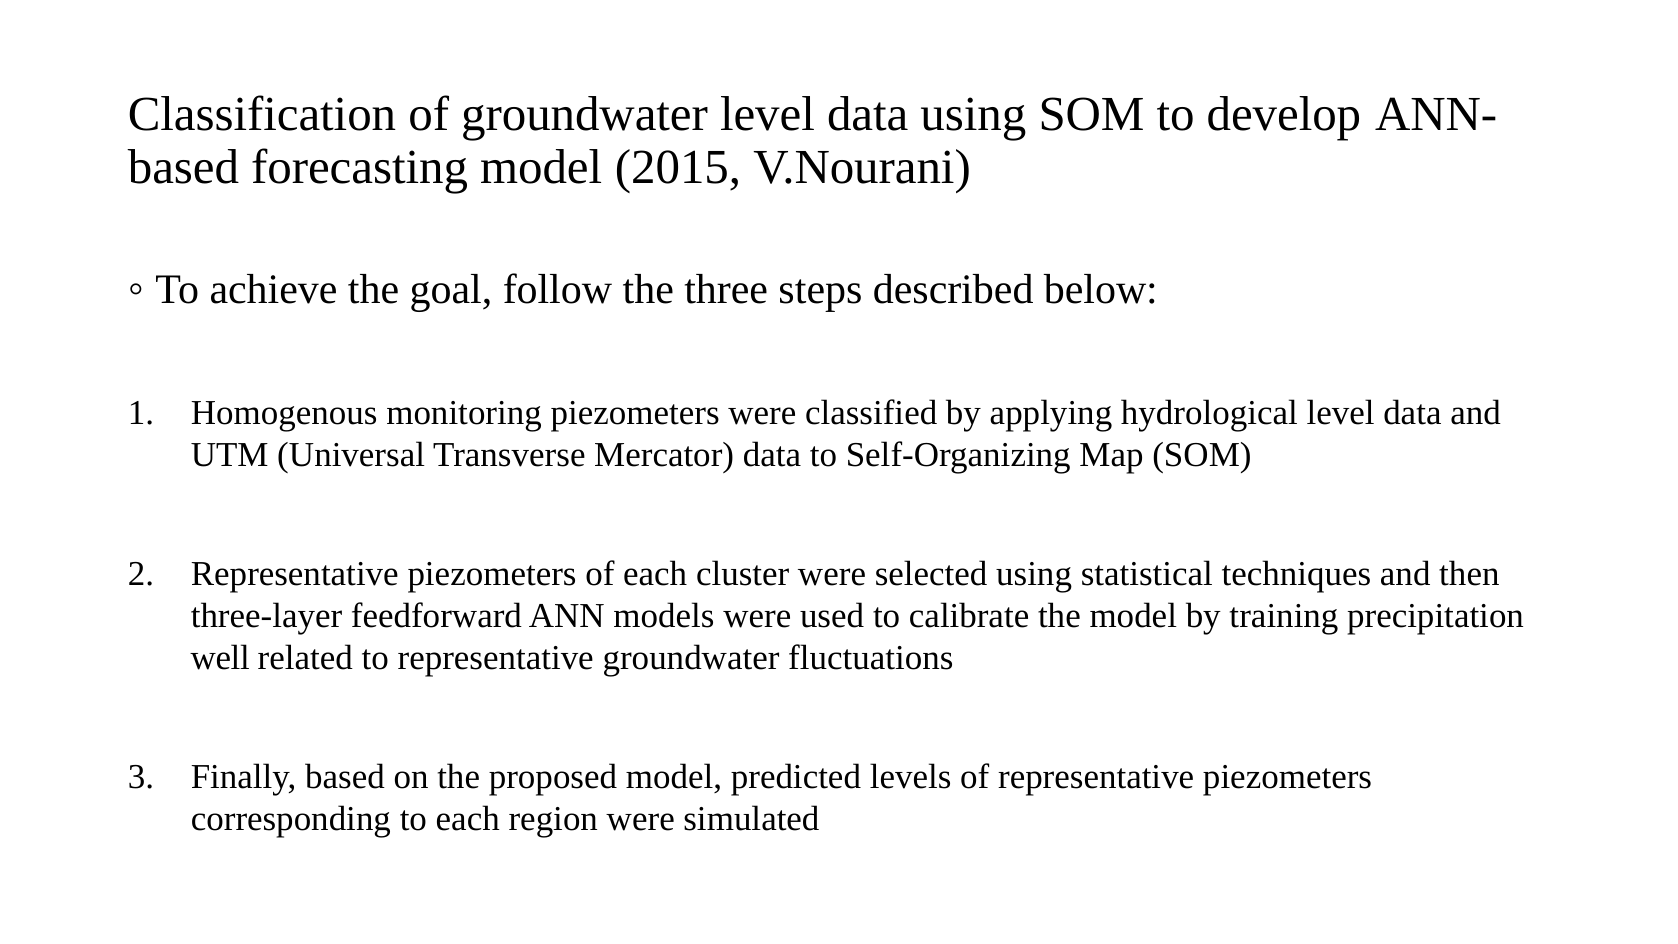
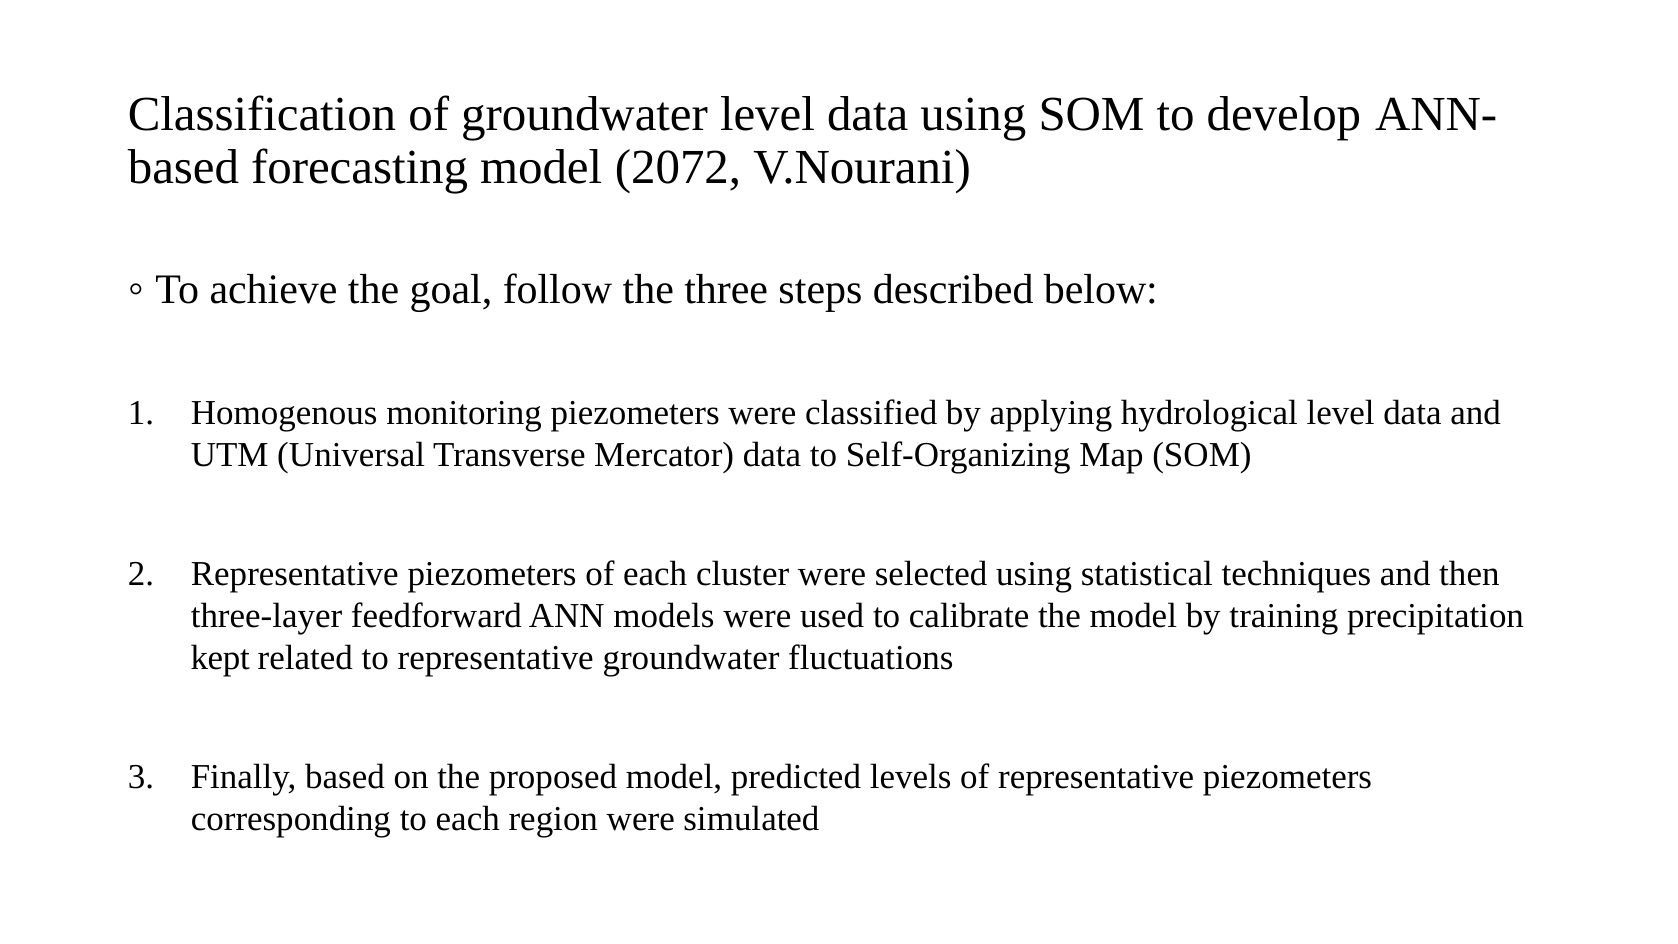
2015: 2015 -> 2072 (678, 167)
well: well -> kept (220, 658)
